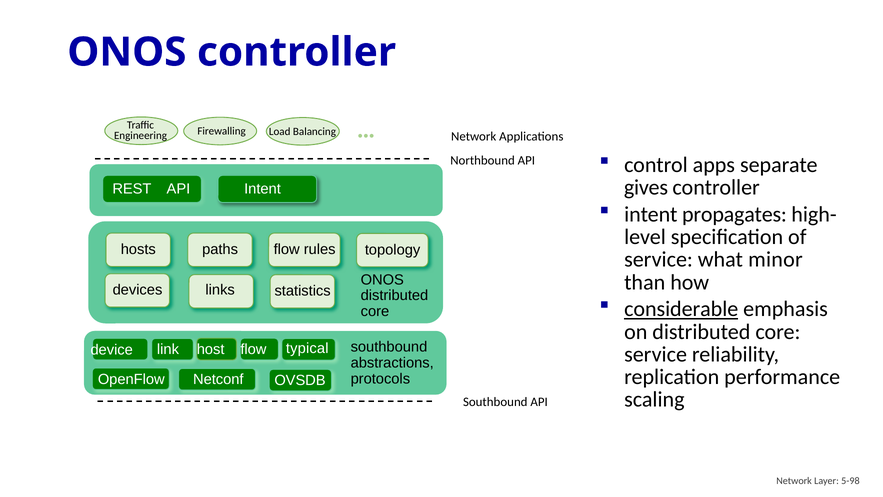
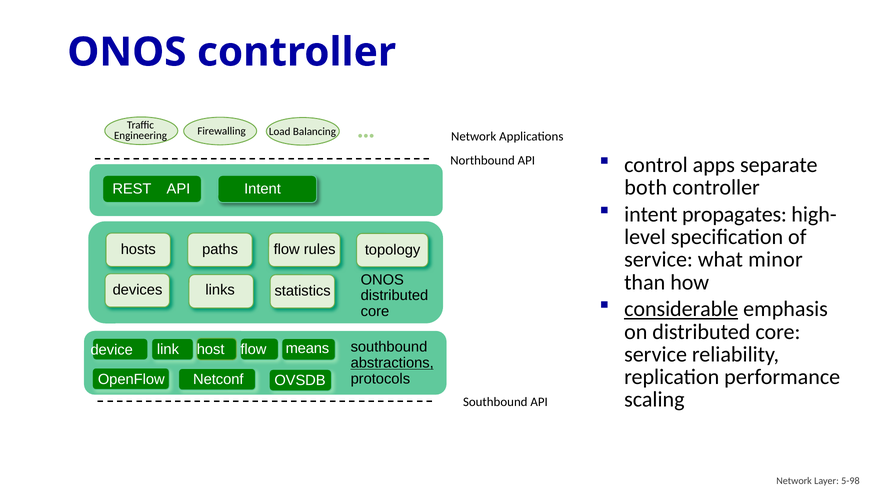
gives: gives -> both (646, 188)
typical: typical -> means (307, 348)
abstractions underline: none -> present (392, 363)
